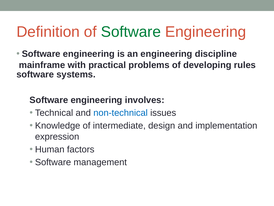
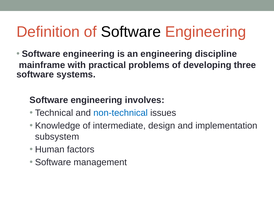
Software colour: green -> black (131, 32)
rules: rules -> three (245, 65)
expression: expression -> subsystem (57, 136)
